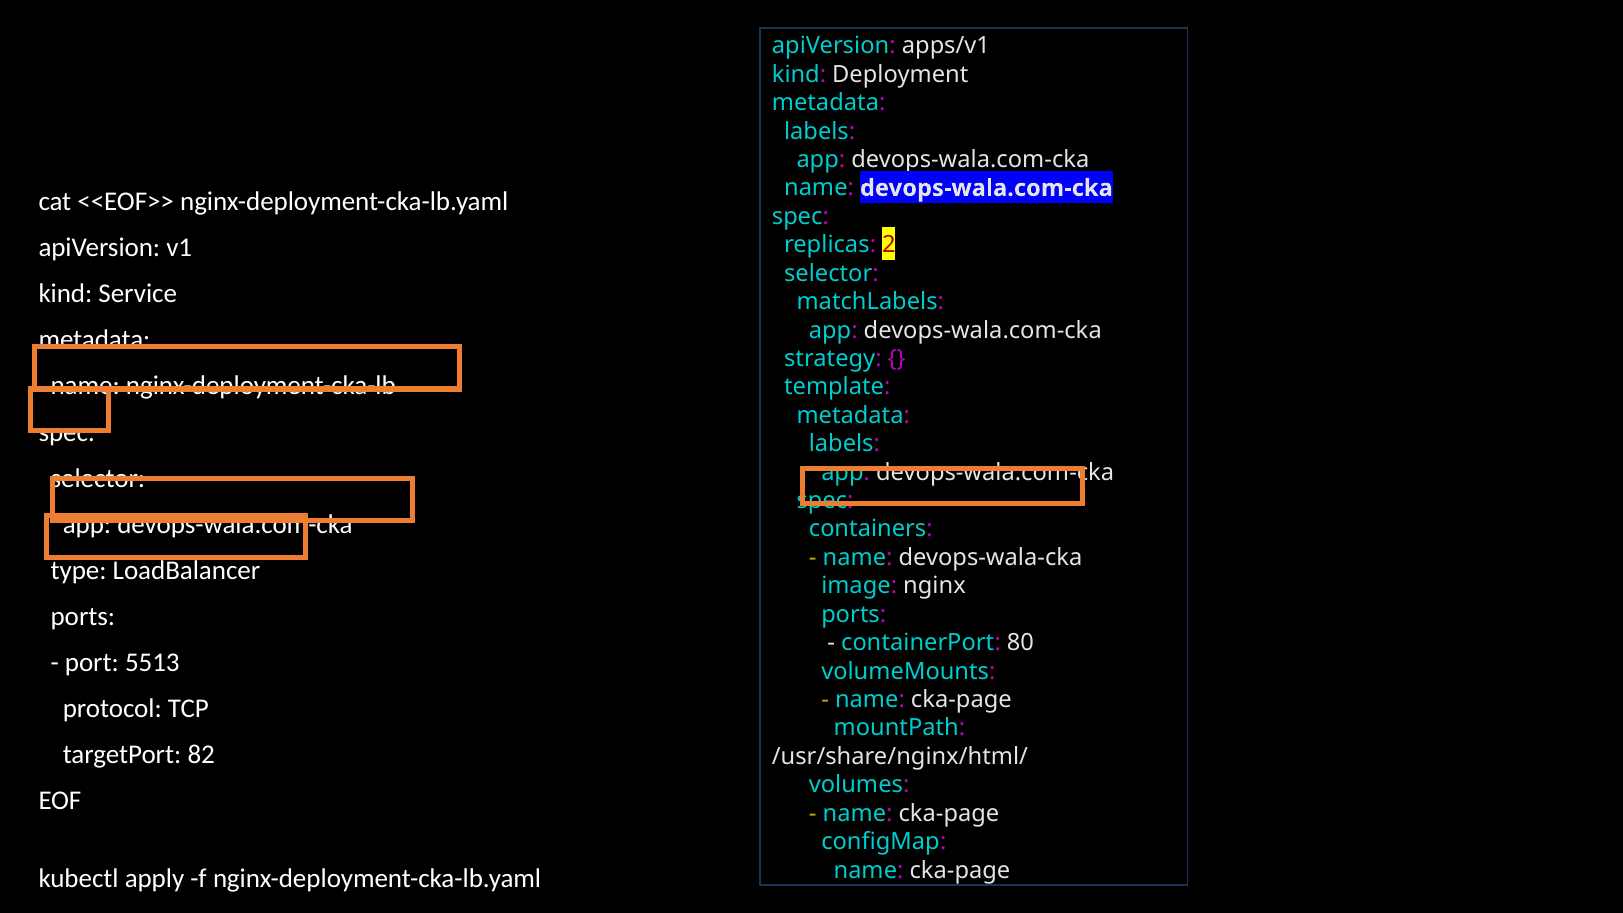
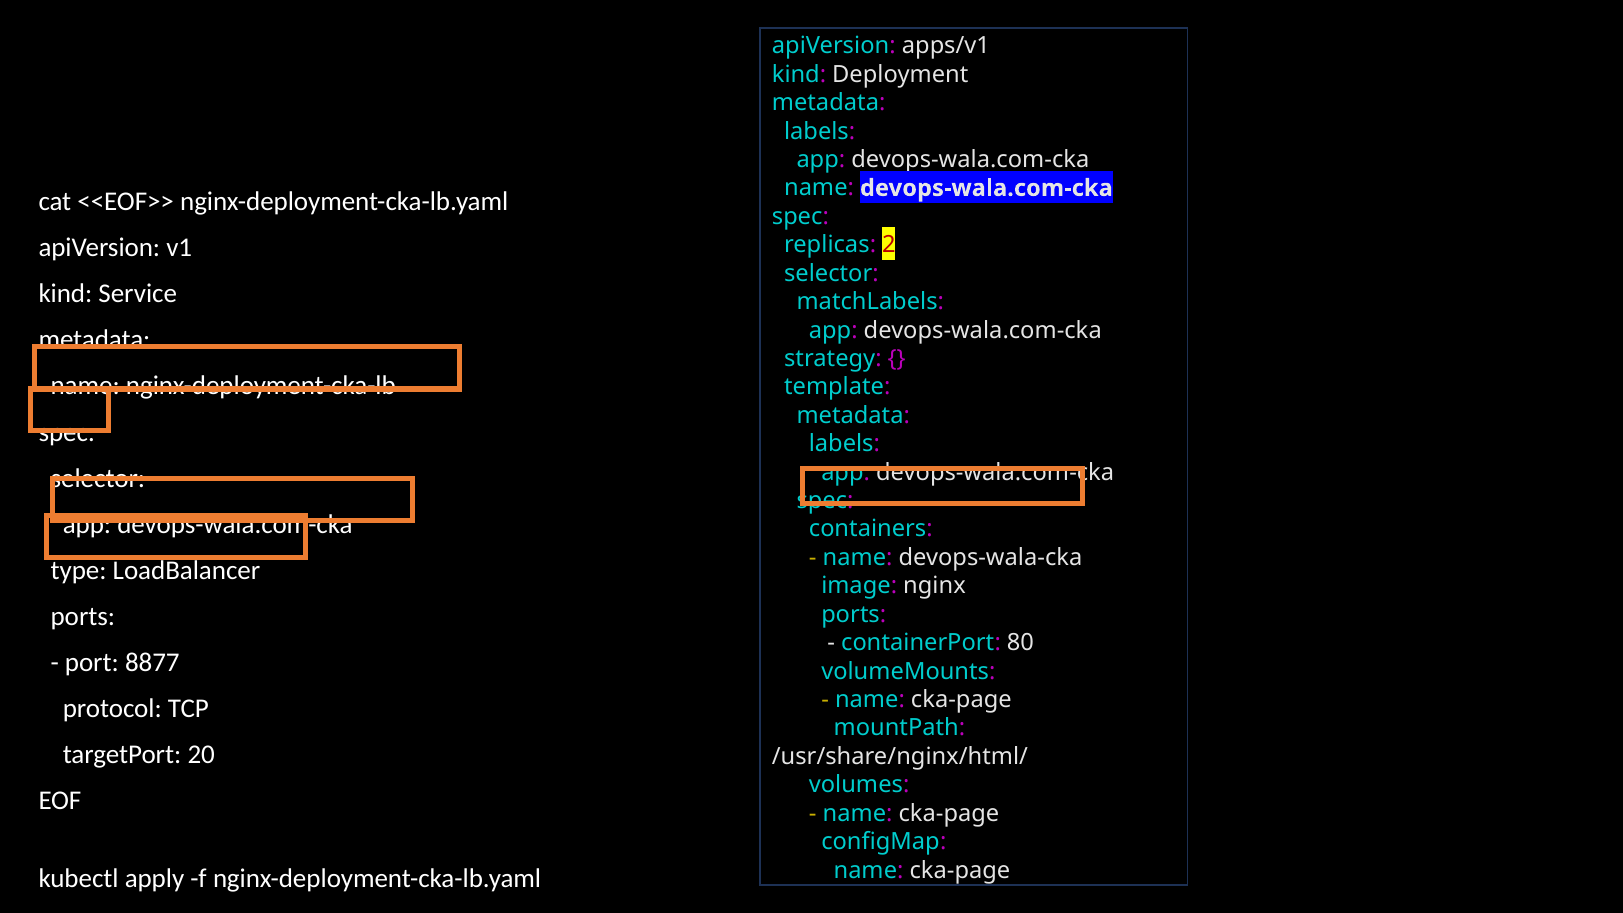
5513: 5513 -> 8877 (152, 663)
82: 82 -> 20 (201, 755)
